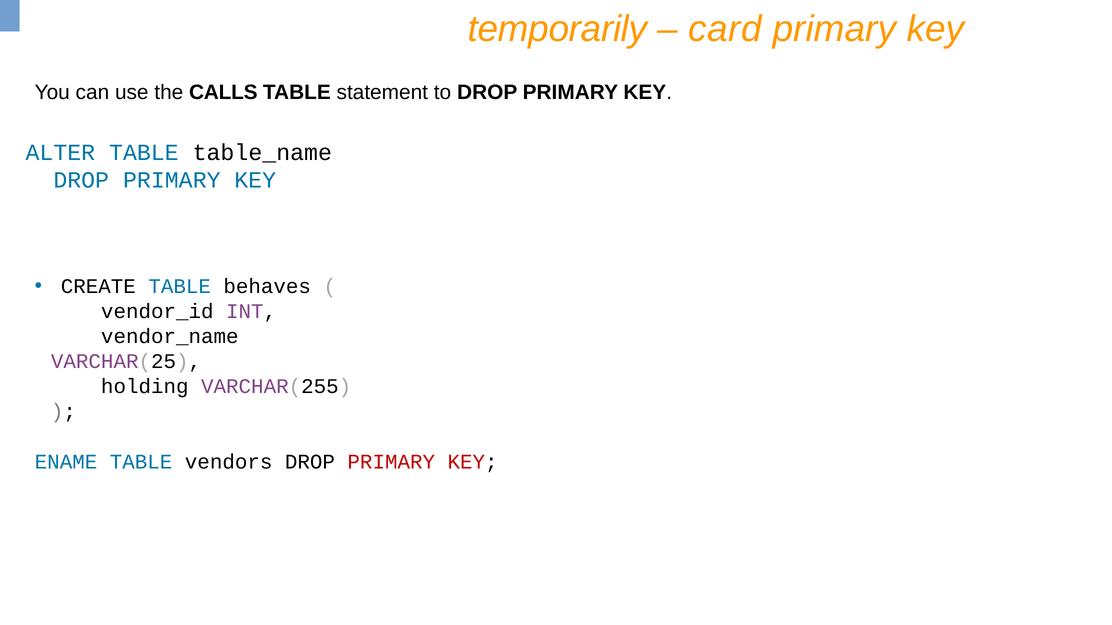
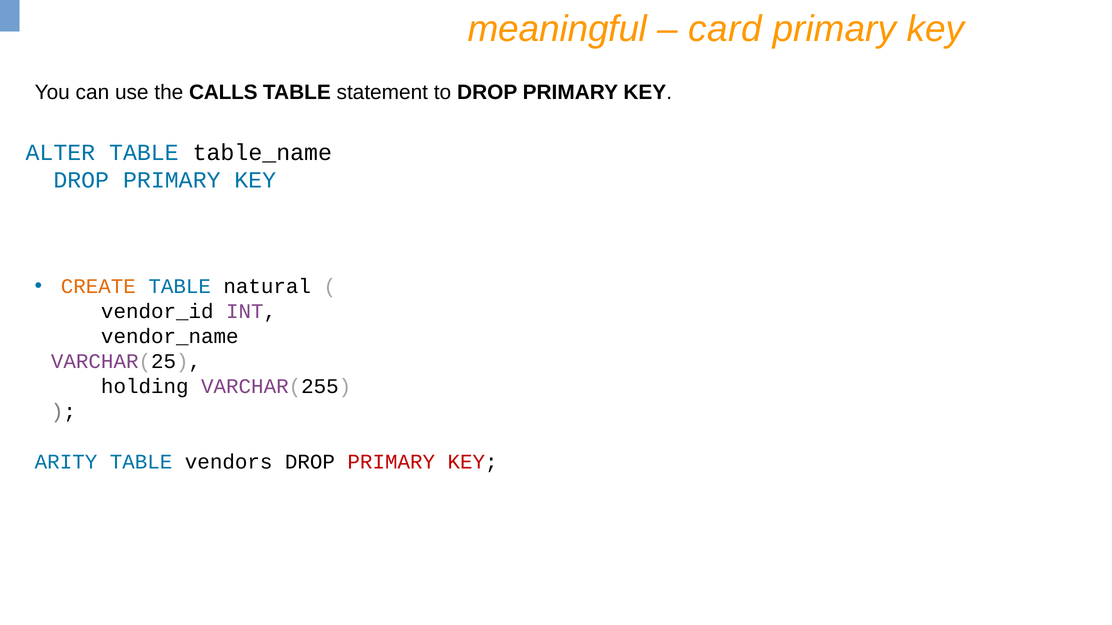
temporarily: temporarily -> meaningful (557, 29)
CREATE colour: black -> orange (98, 287)
behaves: behaves -> natural (267, 287)
ENAME: ENAME -> ARITY (66, 462)
